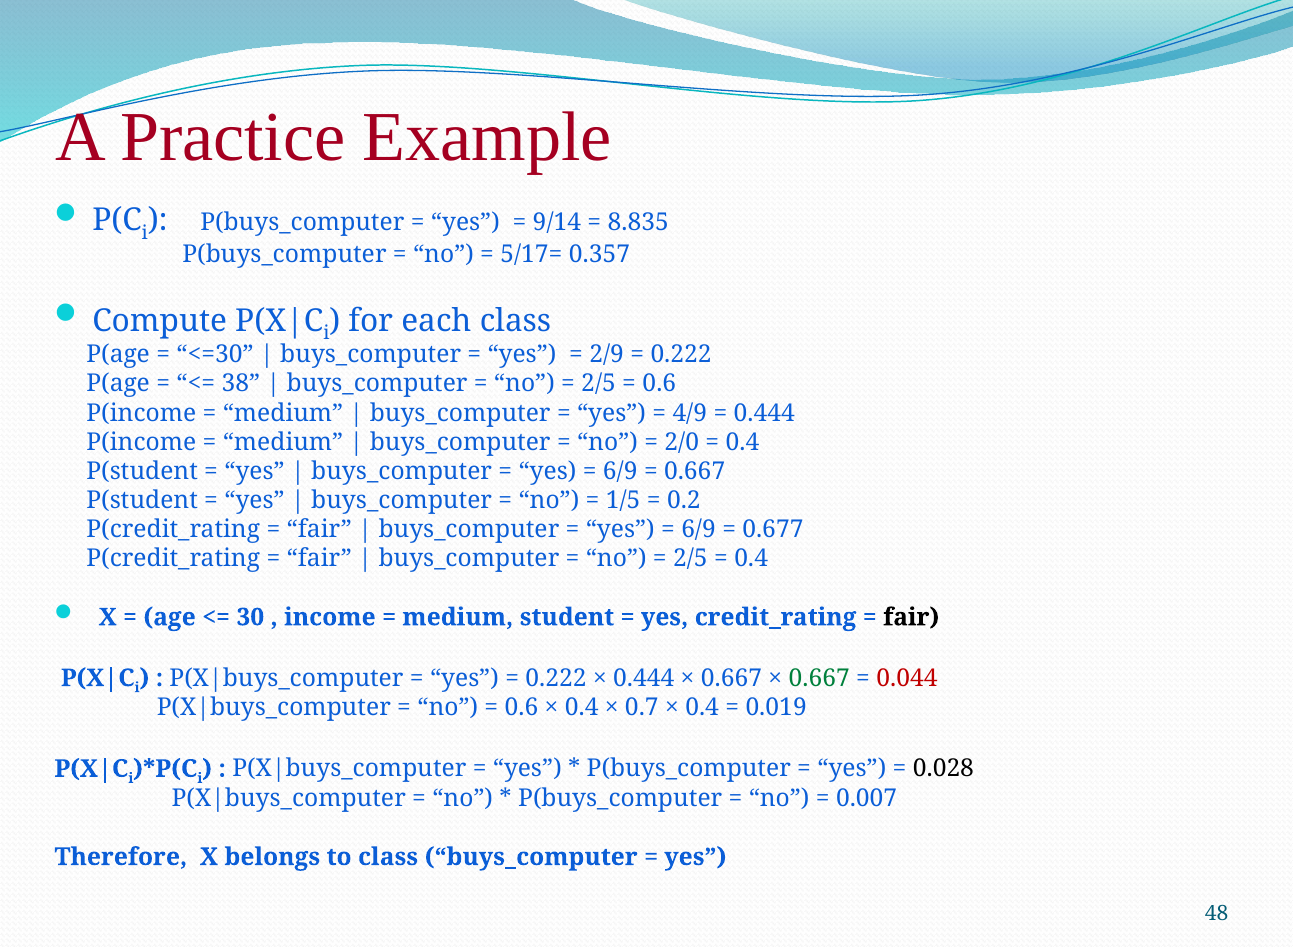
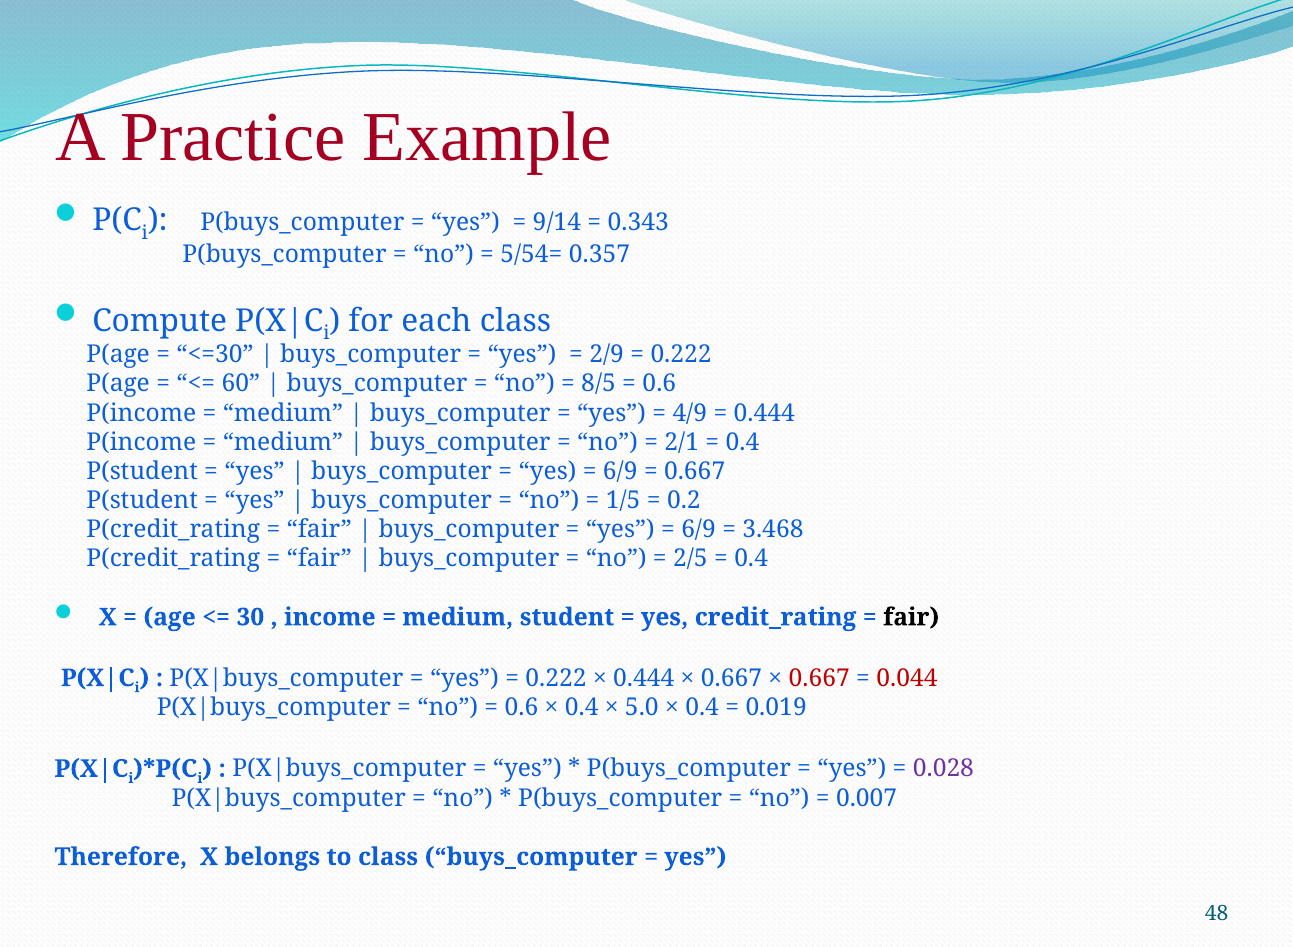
8.835: 8.835 -> 0.343 (638, 223)
5/17=: 5/17= -> 5/54= (531, 254)
38: 38 -> 60 (241, 384)
2/5: 2/5 -> 8/5 (599, 384)
2/0: 2/0 -> 2/1 (682, 442)
0.677: 0.677 -> 3.468 (773, 530)
0.667 colour: green -> red (819, 678)
0.7: 0.7 -> 5.0 (642, 708)
0.028 colour: black -> purple (943, 769)
